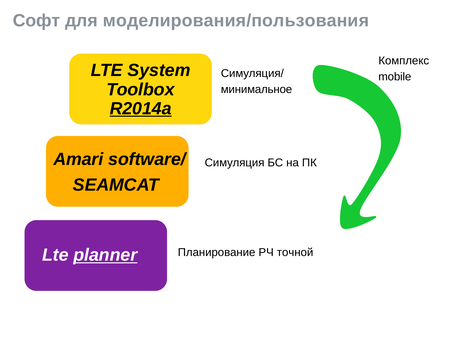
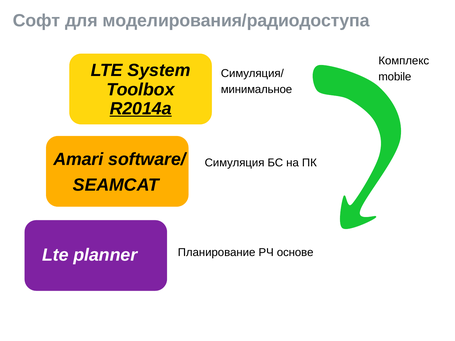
моделирования/пользования: моделирования/пользования -> моделирования/радиодоступа (236, 21)
planner underline: present -> none (105, 255)
точной: точной -> основе (295, 252)
